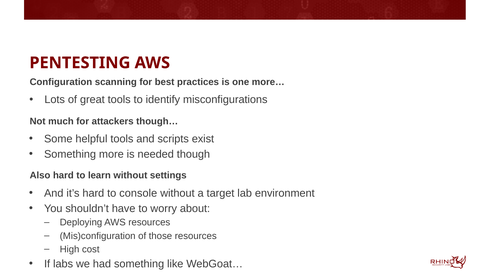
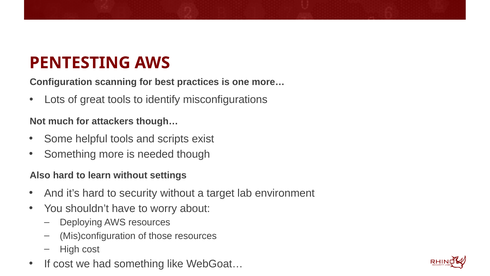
console: console -> security (138, 193)
If labs: labs -> cost (63, 263)
